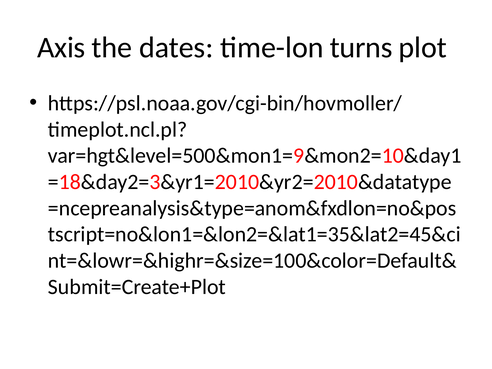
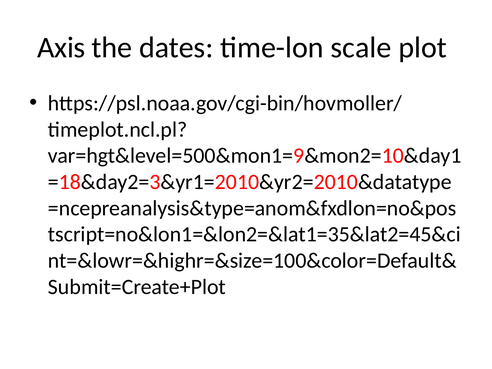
turns: turns -> scale (361, 48)
